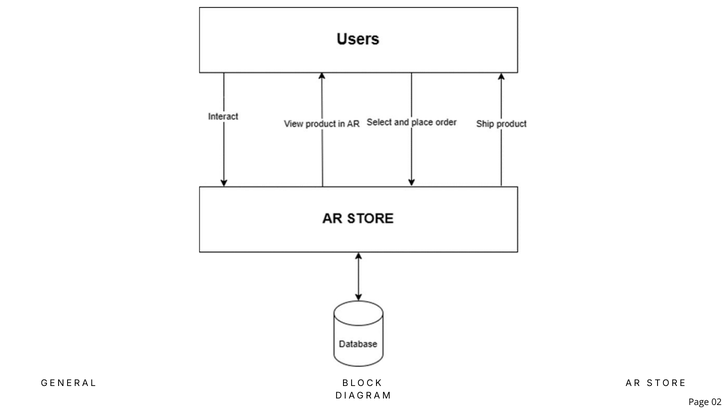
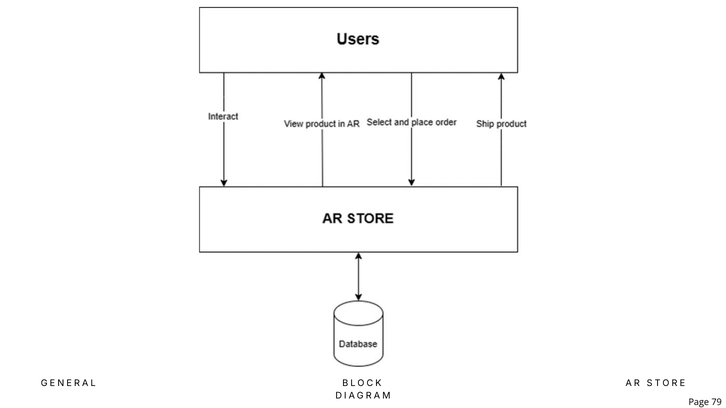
02: 02 -> 79 (717, 403)
